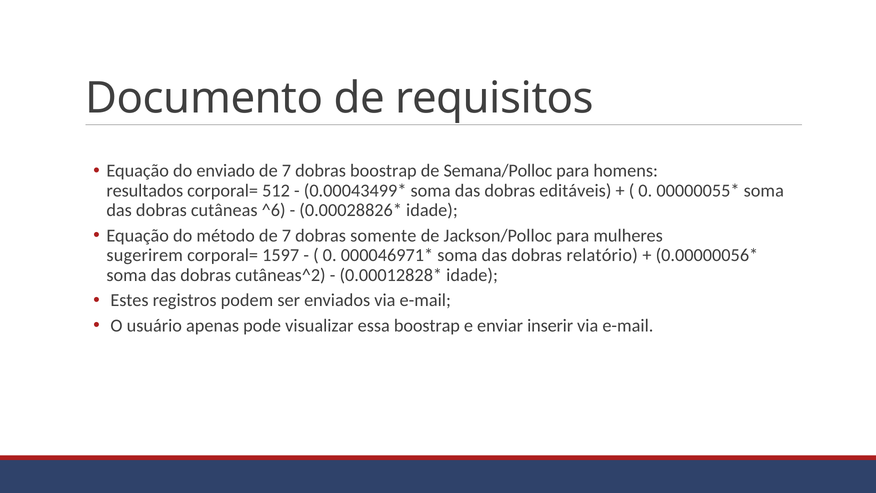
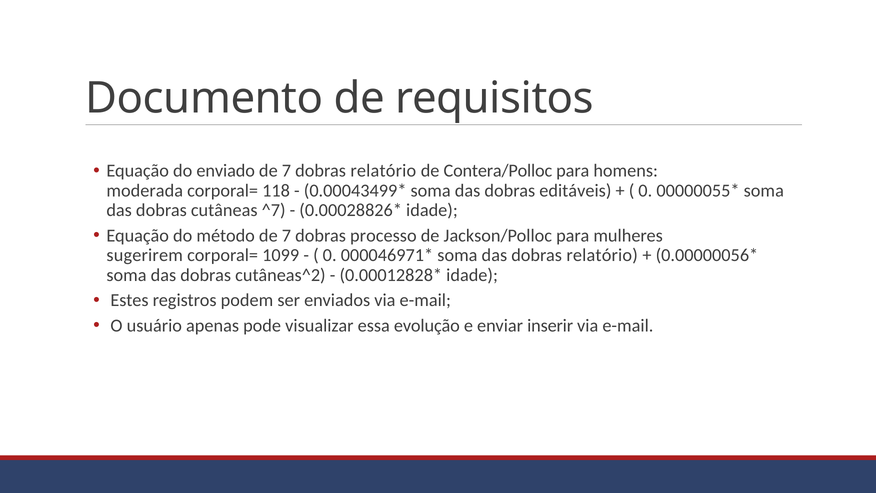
7 dobras boostrap: boostrap -> relatório (383, 171)
Semana/Polloc: Semana/Polloc -> Contera/Polloc (498, 171)
resultados: resultados -> moderada (145, 191)
512: 512 -> 118 (276, 191)
^6: ^6 -> ^7 (274, 210)
somente: somente -> processo (383, 236)
1597: 1597 -> 1099 (281, 255)
essa boostrap: boostrap -> evolução (427, 325)
